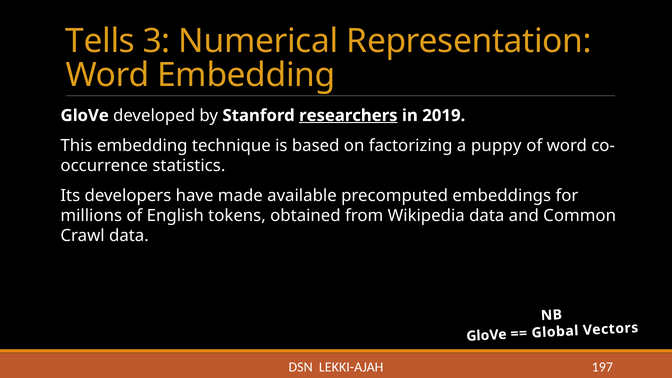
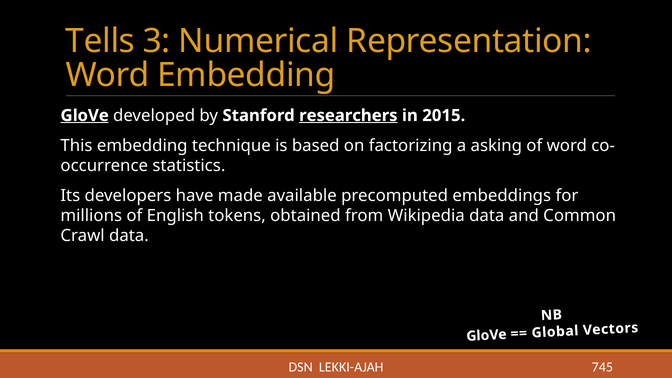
GloVe underline: none -> present (85, 116)
2019: 2019 -> 2015 (444, 116)
puppy: puppy -> asking (496, 145)
197: 197 -> 745 (602, 367)
